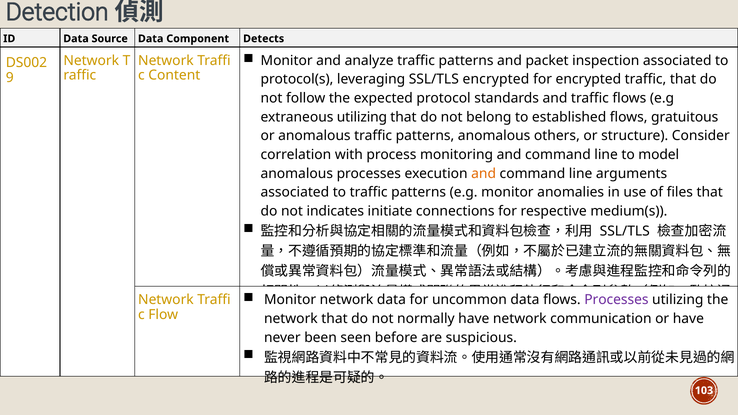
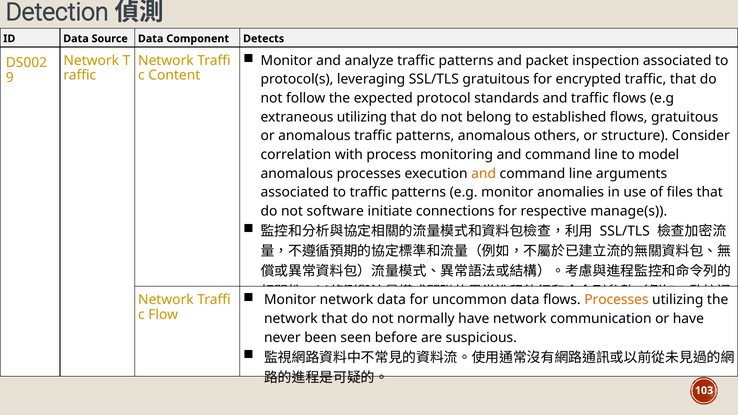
SSL/TLS encrypted: encrypted -> gratuitous (496, 79)
indicates: indicates -> software (335, 211)
medium(s: medium(s -> manage(s (629, 211)
Processes colour: purple -> orange (616, 300)
